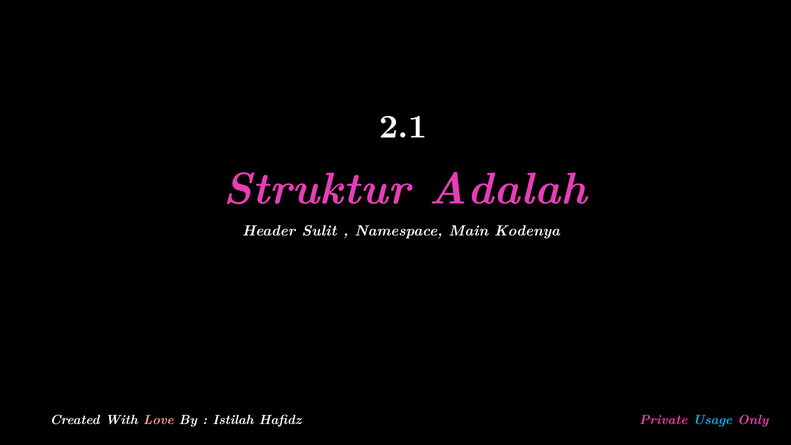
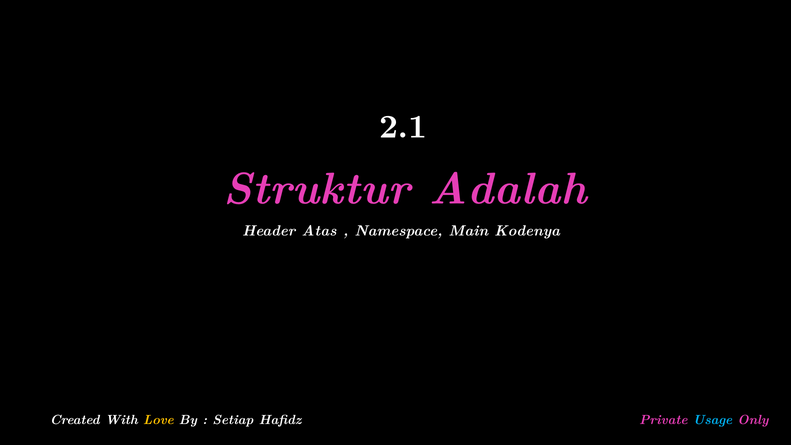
Sulit: Sulit -> Atas (319, 231)
Love colour: pink -> yellow (158, 420)
Istilah: Istilah -> Setiap (233, 420)
